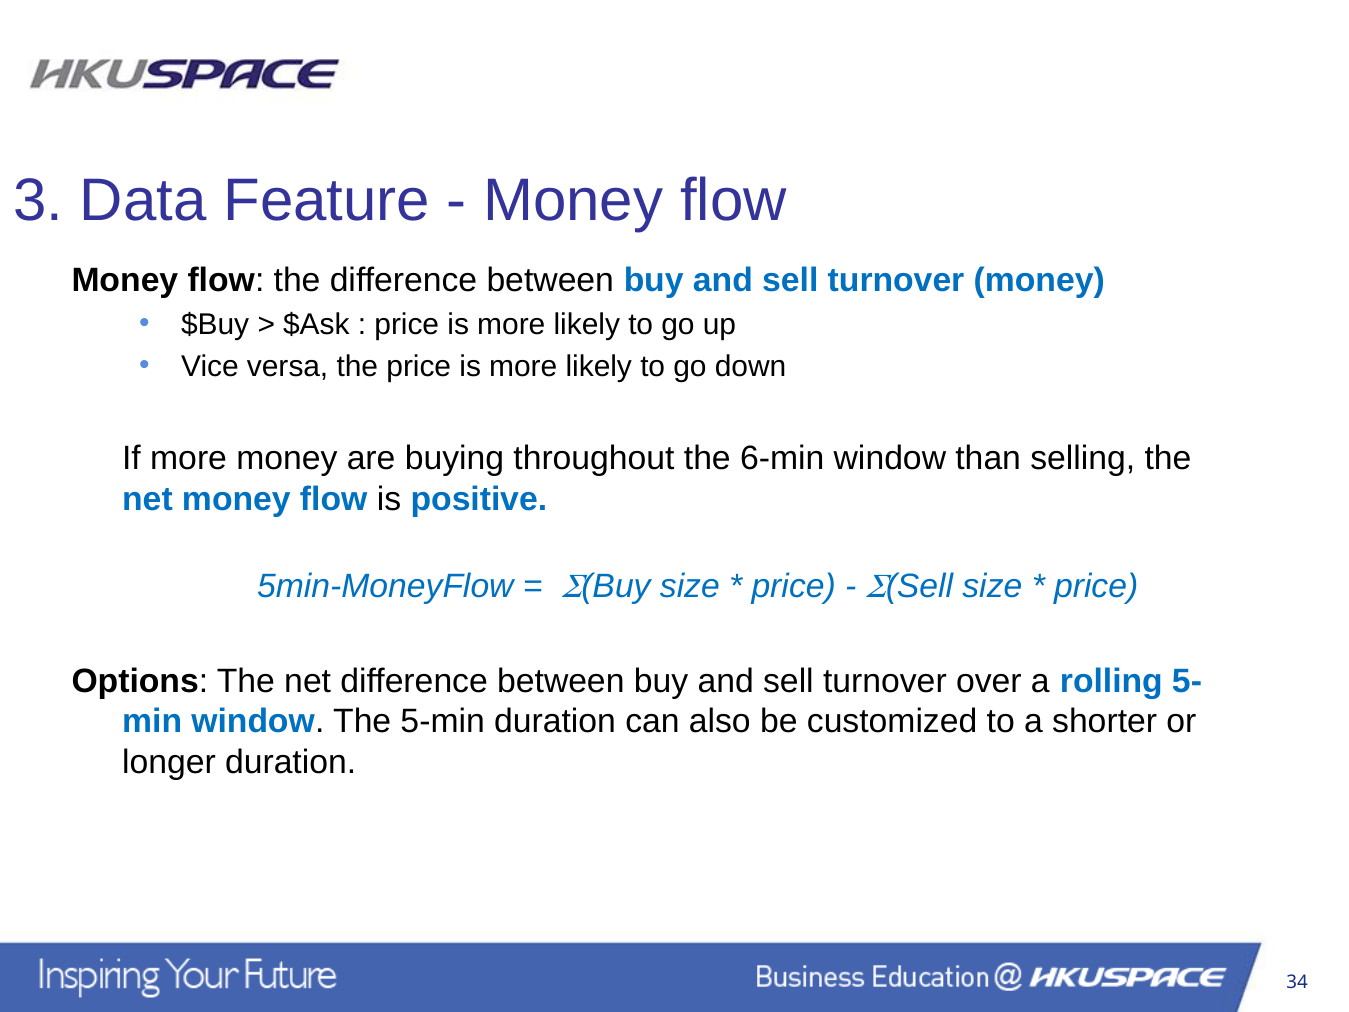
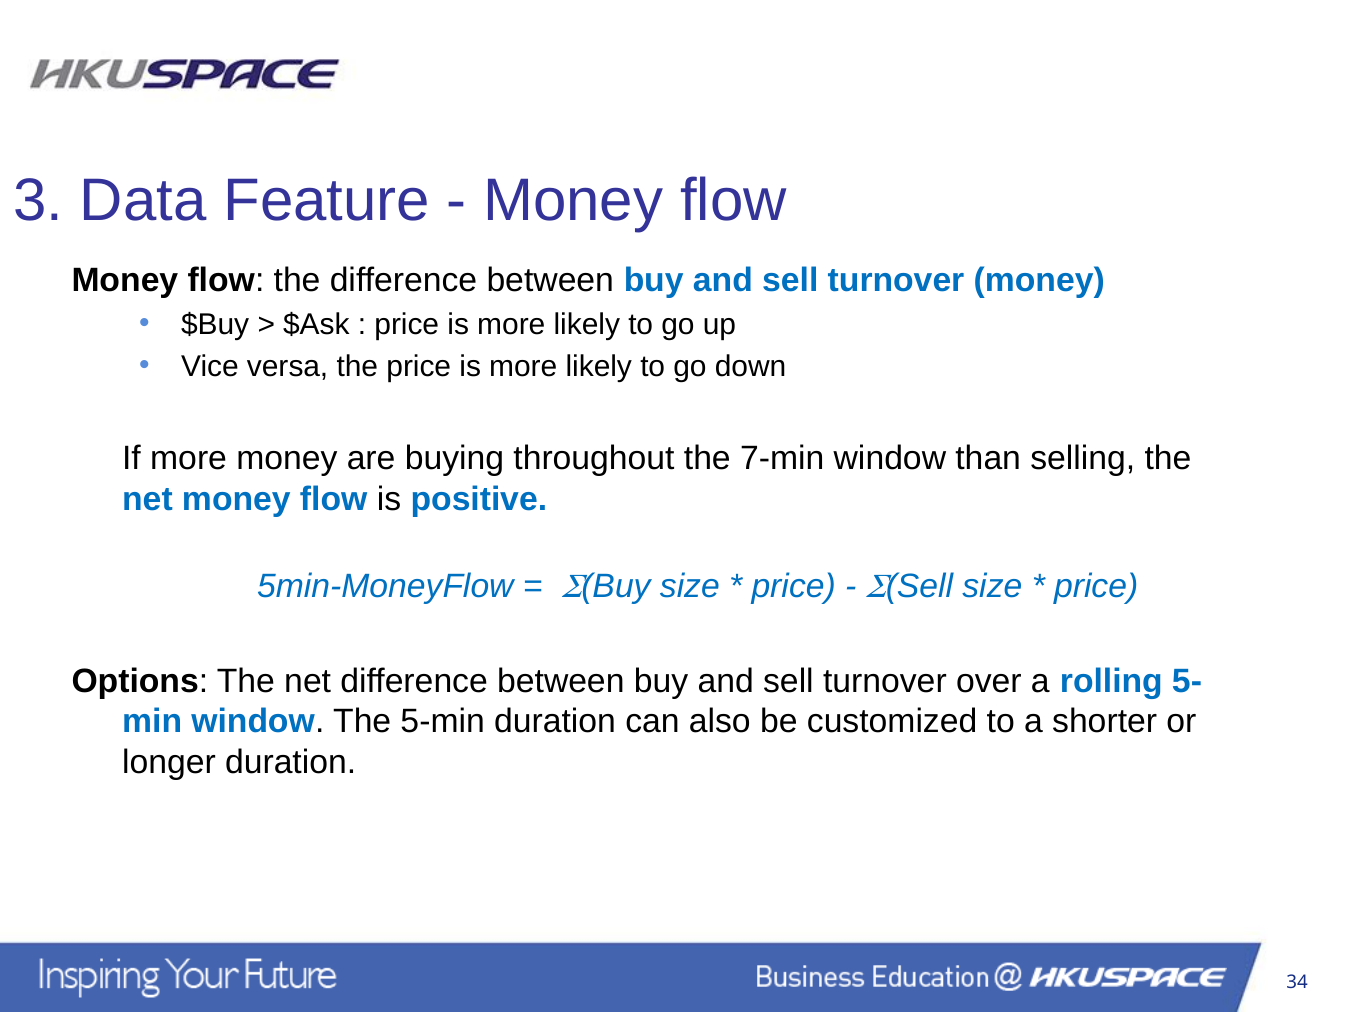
6-min: 6-min -> 7-min (782, 458)
